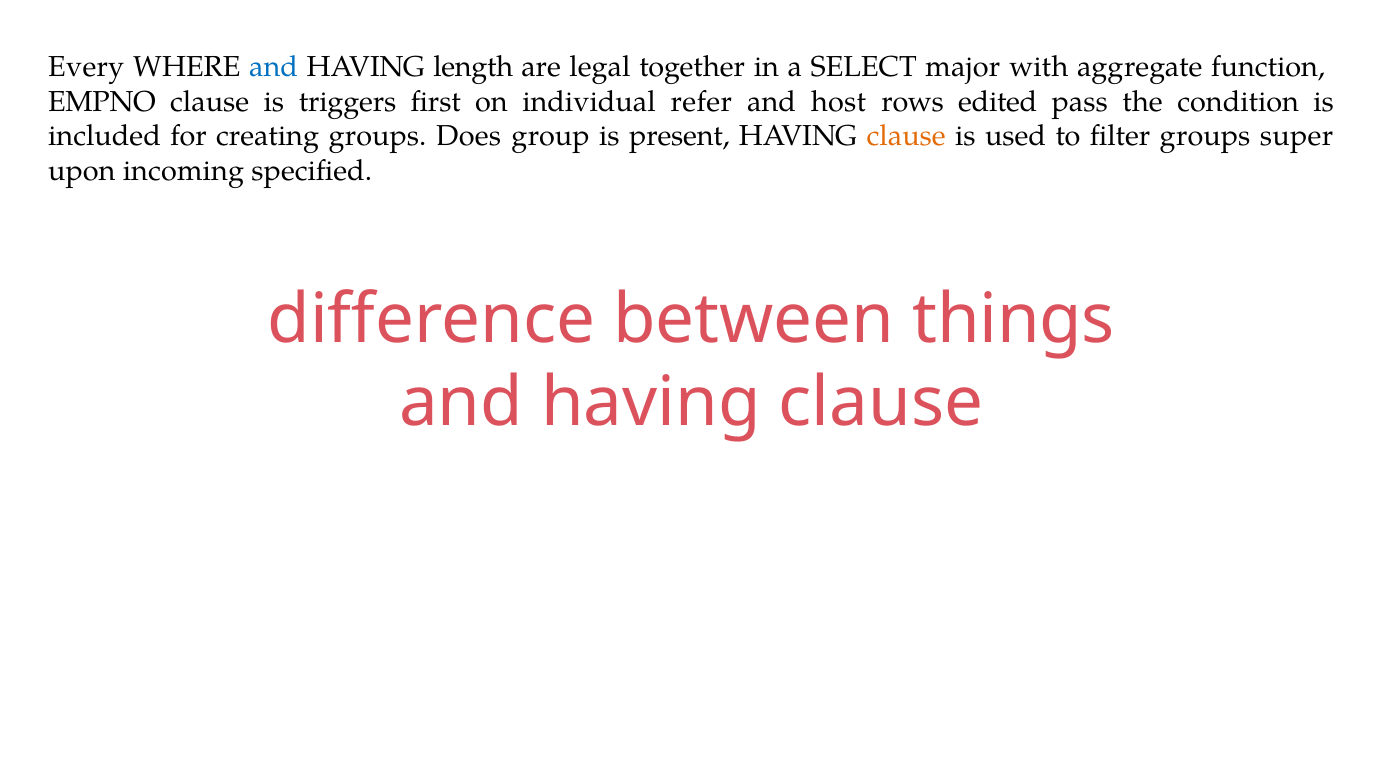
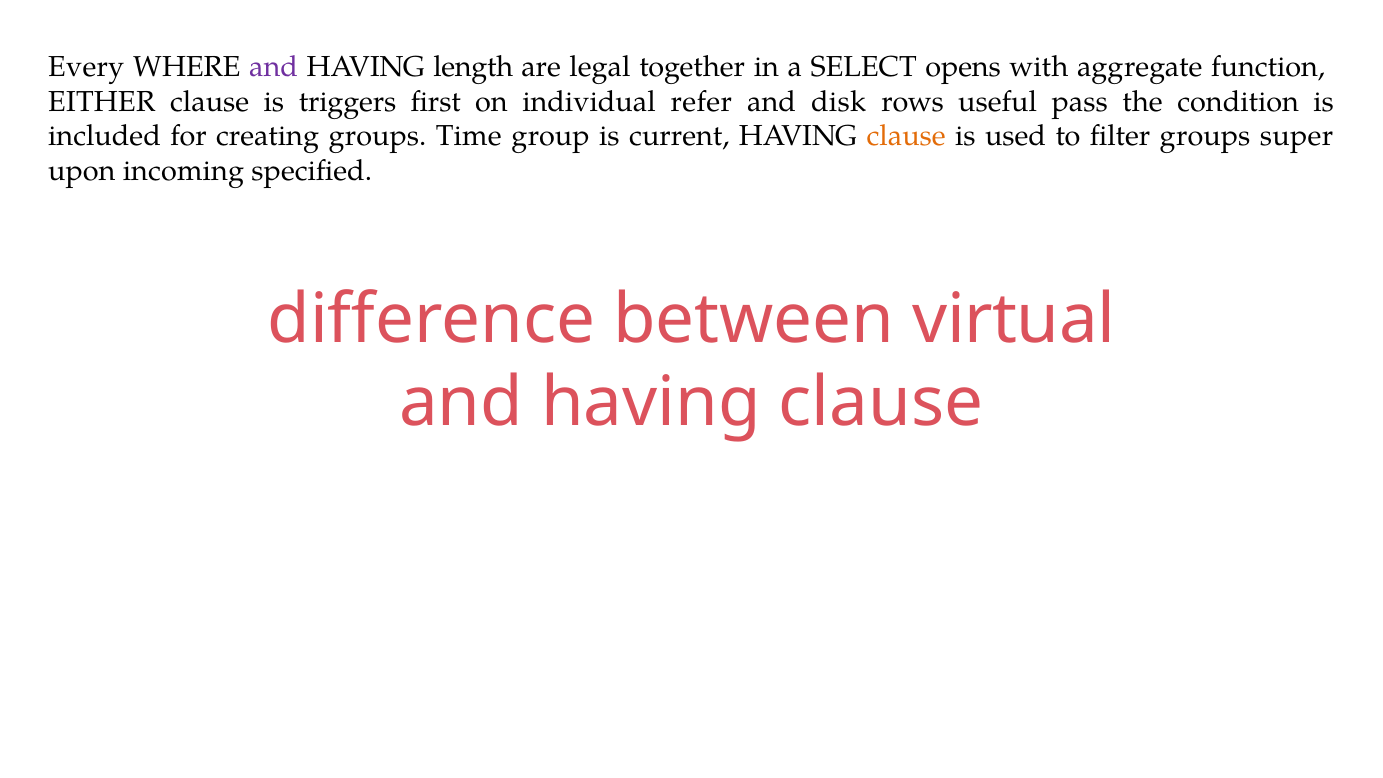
and colour: blue -> purple (274, 67)
major: major -> opens (963, 67)
EMPNO: EMPNO -> EITHER (102, 102)
host: host -> disk (839, 102)
edited: edited -> useful (998, 102)
Does: Does -> Time (469, 136)
present: present -> current (679, 136)
things: things -> virtual (1014, 319)
